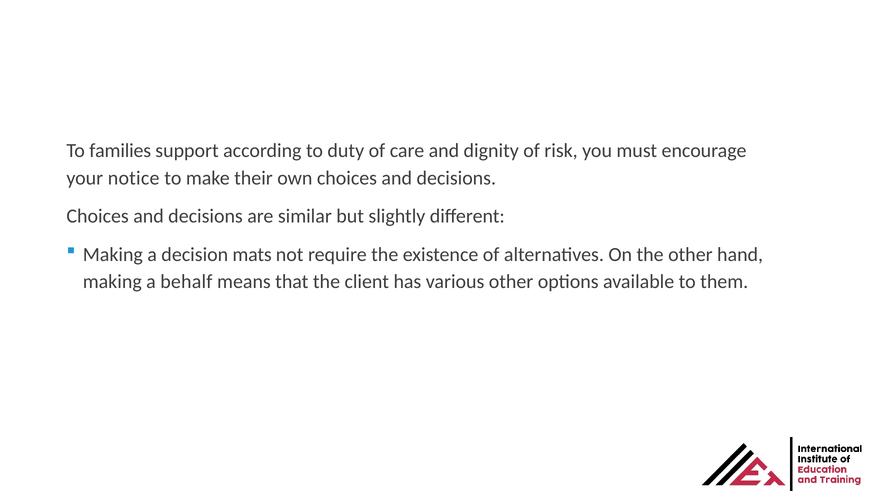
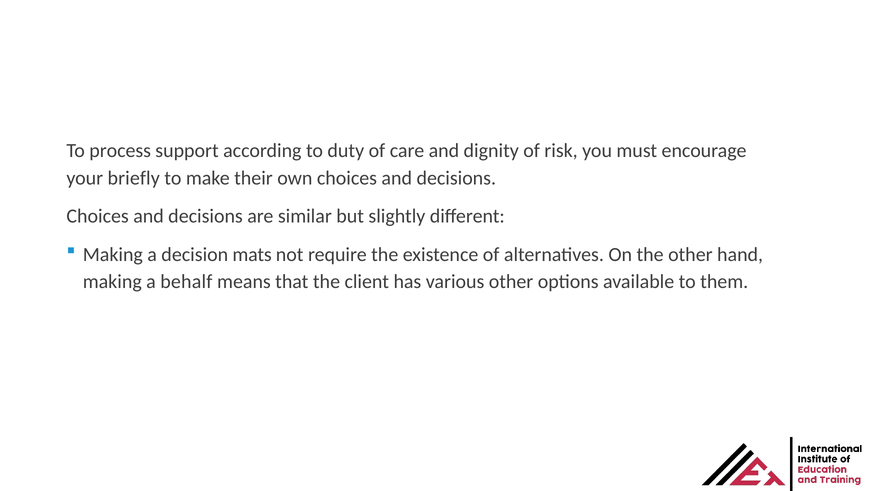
families: families -> process (120, 151)
notice: notice -> briefly (134, 178)
